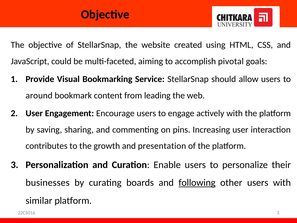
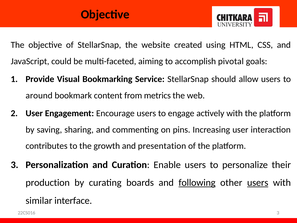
leading: leading -> metrics (157, 95)
businesses: businesses -> production (48, 182)
users underline: none -> present (258, 182)
similar platform: platform -> interface (73, 200)
